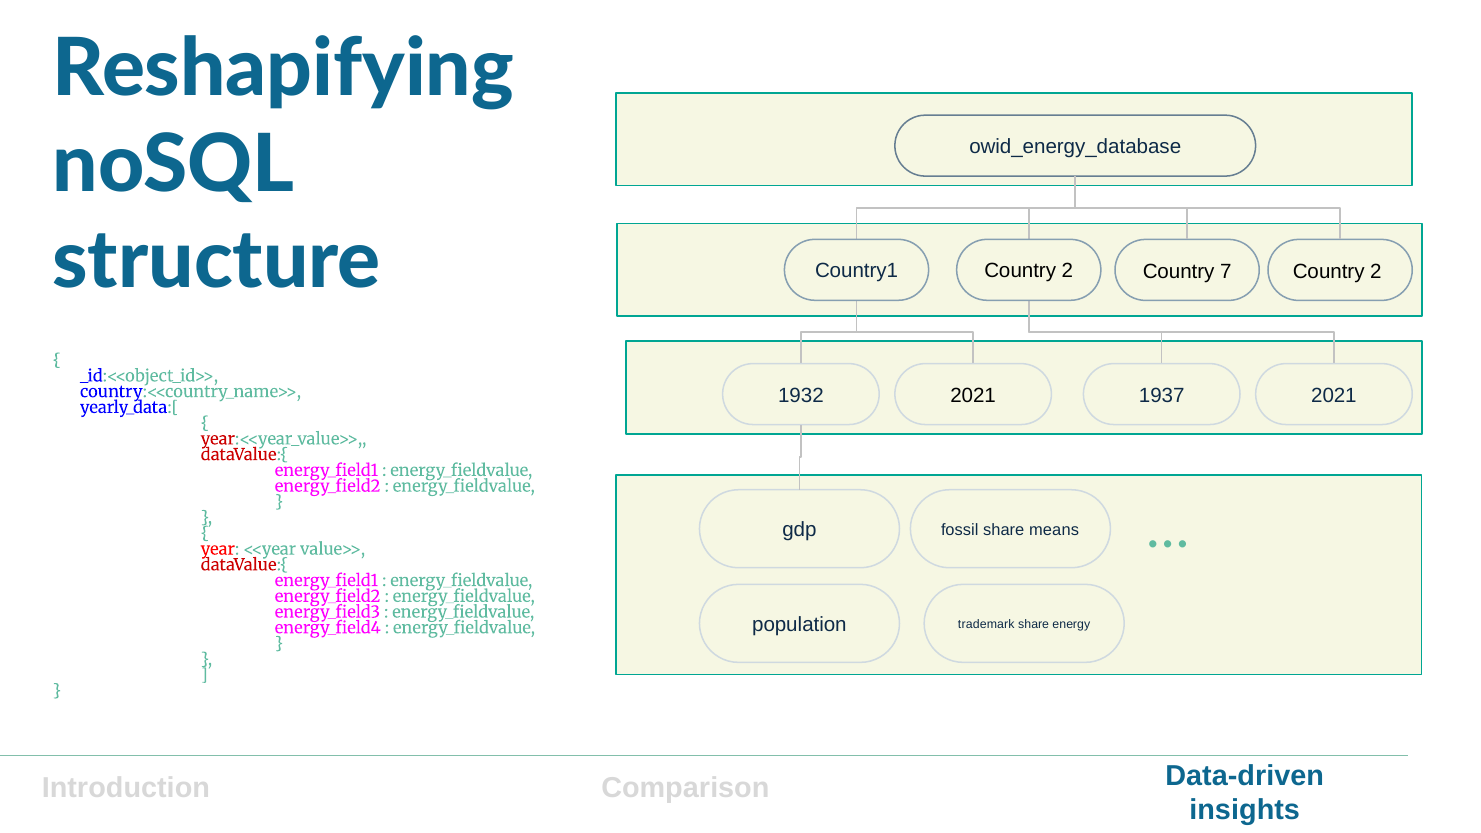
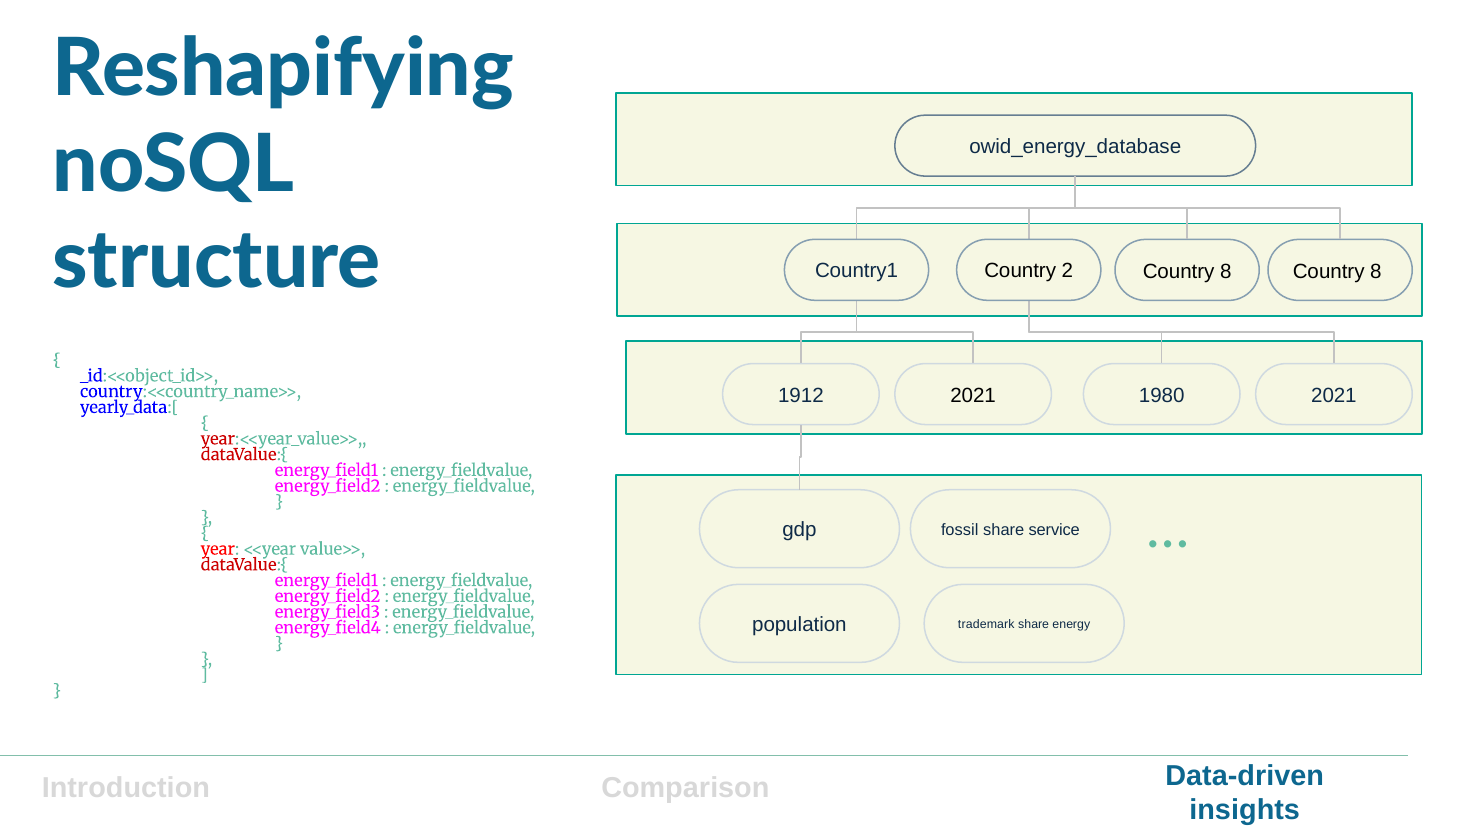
7: 7 -> 8 (1226, 271)
2: 2 -> 8 (1376, 271)
1932: 1932 -> 1912 (801, 395)
1937: 1937 -> 1980 (1162, 395)
means: means -> service (1054, 530)
